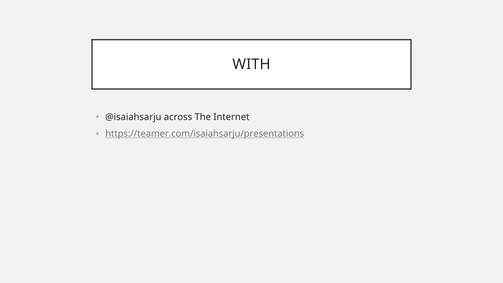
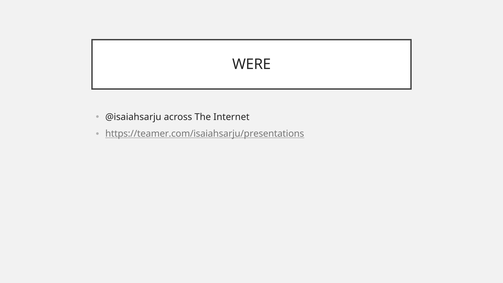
WITH: WITH -> WERE (252, 64)
